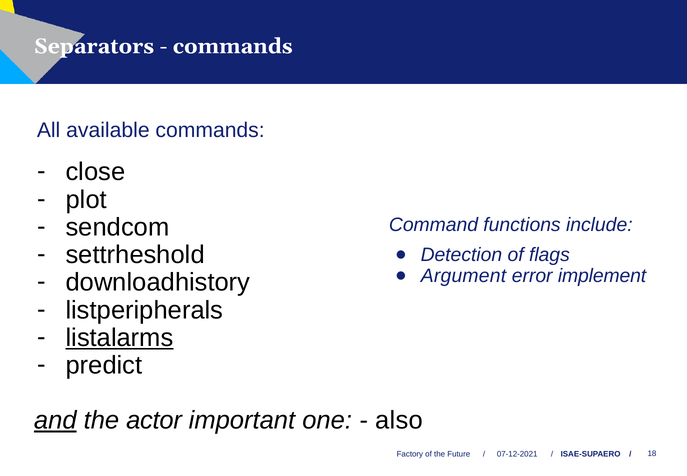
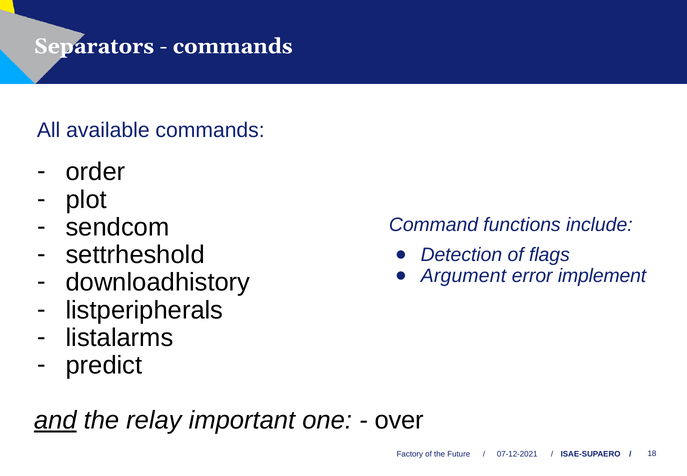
close: close -> order (95, 172)
listalarms underline: present -> none (120, 337)
actor: actor -> relay (154, 420)
also: also -> over (399, 420)
